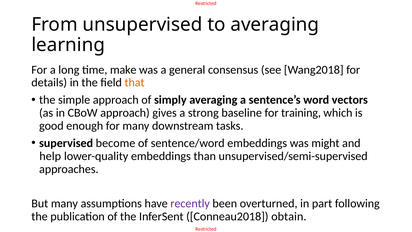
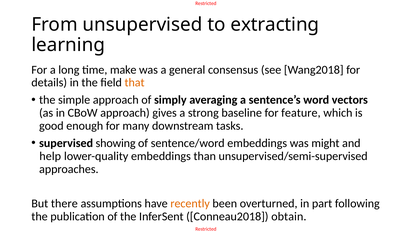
to averaging: averaging -> extracting (275, 24)
training: training -> feature (301, 113)
become: become -> showing (116, 143)
But many: many -> there (64, 203)
recently colour: purple -> orange (190, 203)
